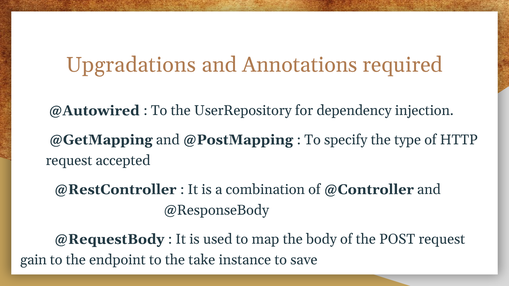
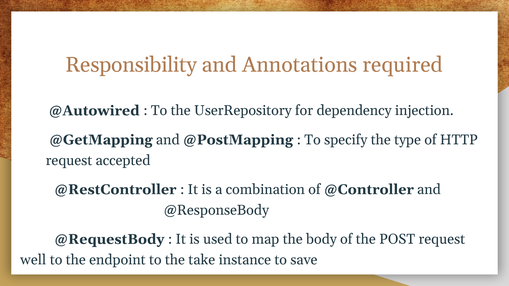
Upgradations: Upgradations -> Responsibility (131, 65)
gain: gain -> well (33, 260)
